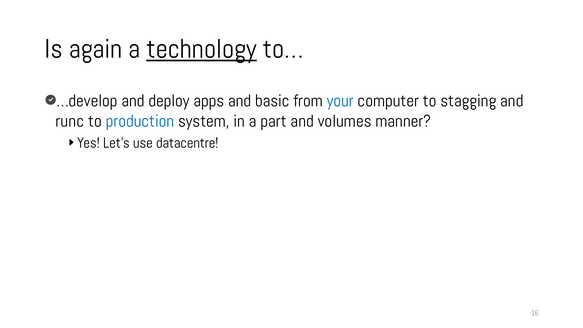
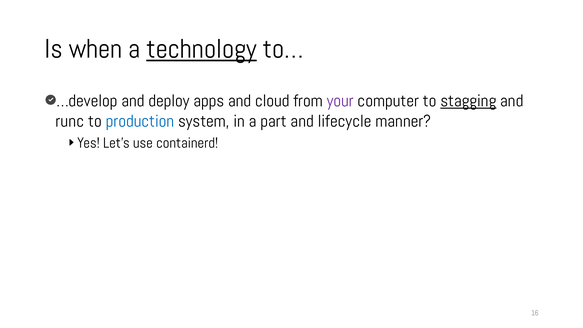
again: again -> when (95, 49)
basic: basic -> cloud (272, 101)
your colour: blue -> purple (340, 101)
stagging underline: none -> present (468, 101)
volumes: volumes -> lifecycle (345, 121)
datacentre: datacentre -> containerd (187, 143)
